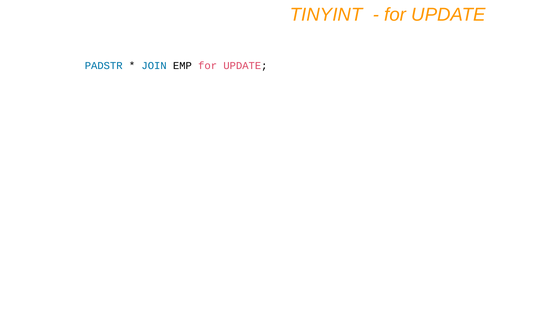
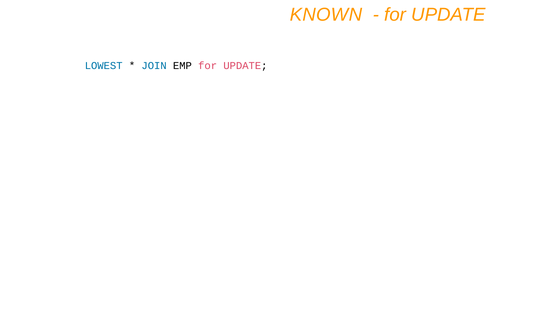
TINYINT: TINYINT -> KNOWN (326, 15)
PADSTR: PADSTR -> LOWEST (104, 66)
